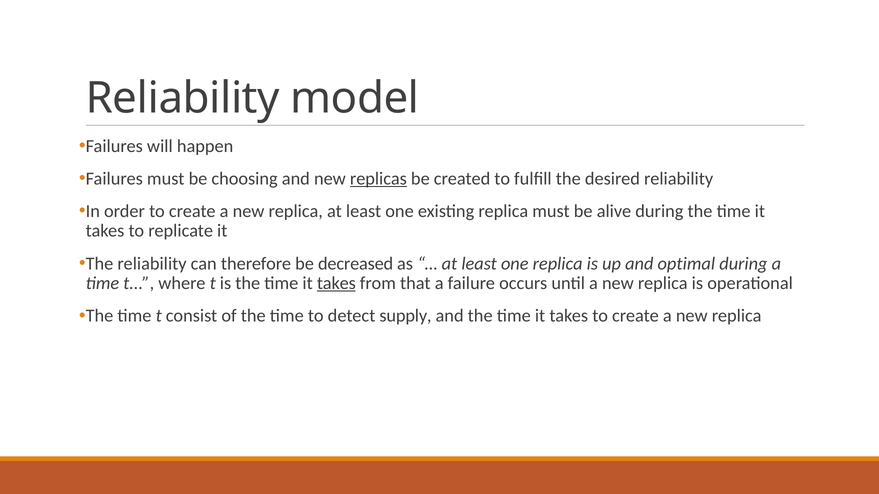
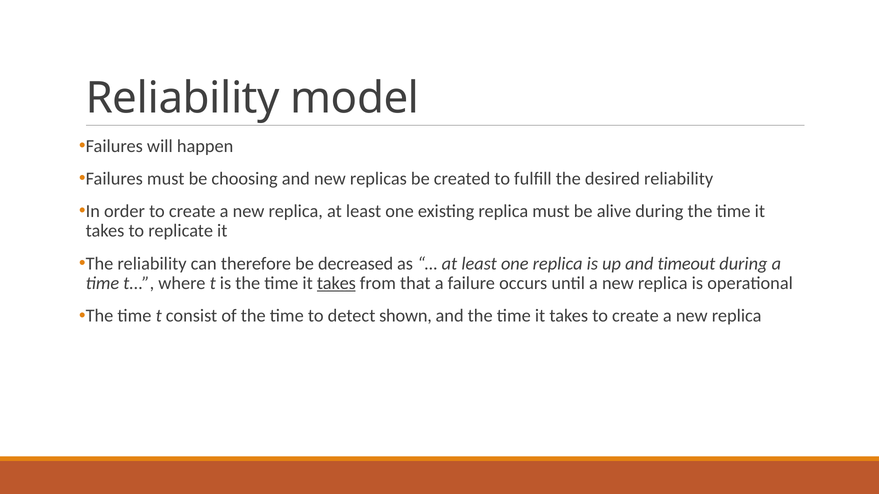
replicas underline: present -> none (378, 179)
optimal: optimal -> timeout (686, 264)
supply: supply -> shown (406, 316)
